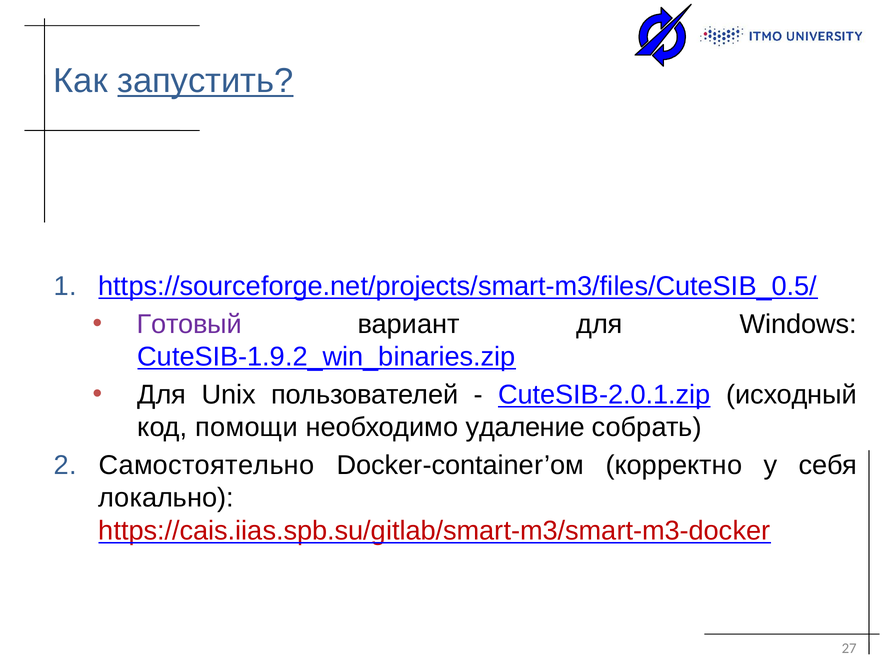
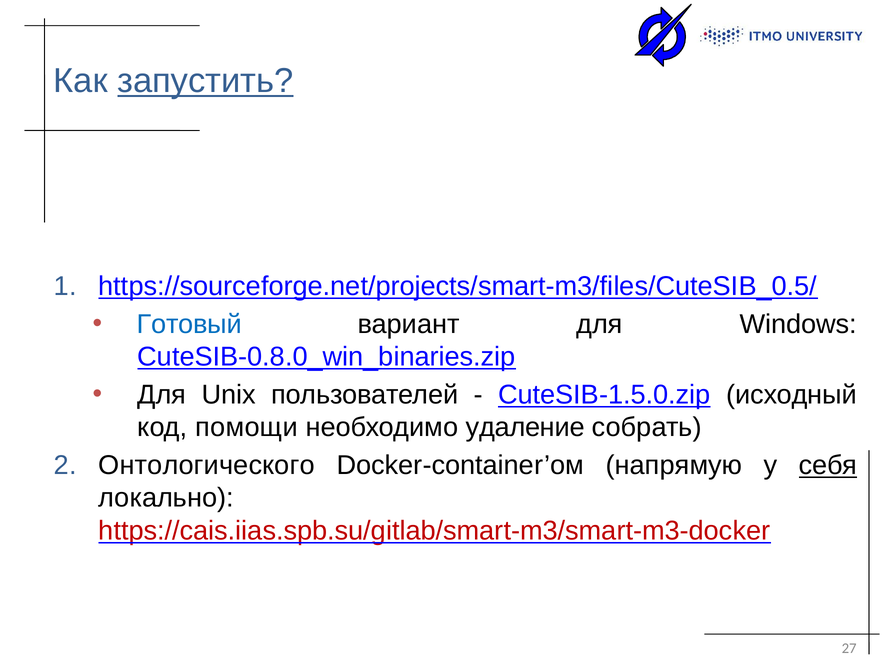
Готовый colour: purple -> blue (189, 324)
CuteSIB-1.9.2_win_binaries.zip: CuteSIB-1.9.2_win_binaries.zip -> CuteSIB-0.8.0_win_binaries.zip (326, 357)
CuteSIB-2.0.1.zip: CuteSIB-2.0.1.zip -> CuteSIB-1.5.0.zip (604, 395)
Самостоятельно: Самостоятельно -> Онтологического (207, 466)
корректно: корректно -> напрямую (674, 466)
себя underline: none -> present (828, 466)
